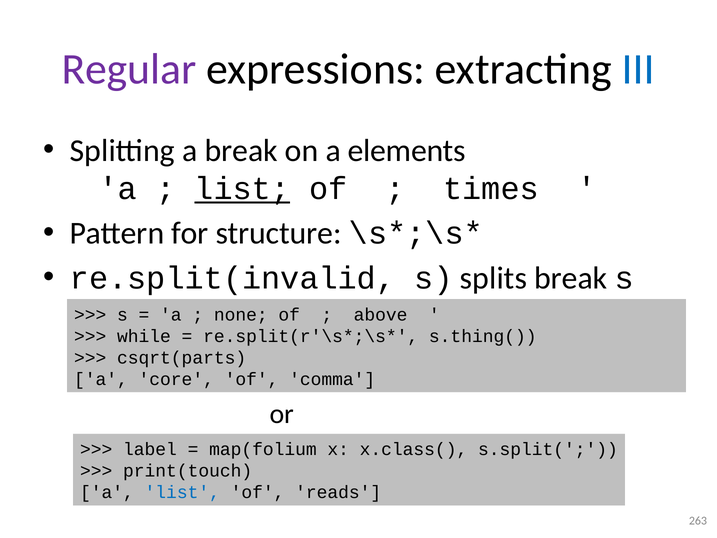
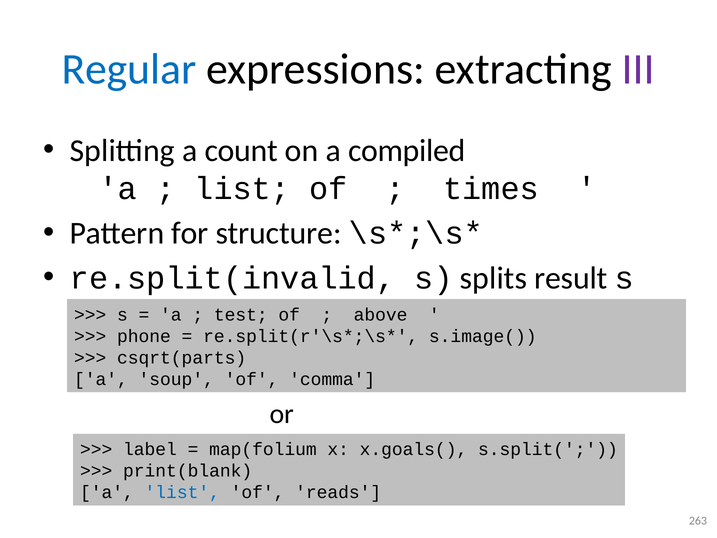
Regular colour: purple -> blue (129, 69)
III colour: blue -> purple (638, 69)
a break: break -> count (241, 150)
elements: elements -> compiled (407, 150)
list underline: present -> none (242, 189)
splits break: break -> result (571, 278)
none: none -> test (241, 314)
while: while -> phone (144, 336)
s.thing(: s.thing( -> s.image( (483, 336)
core: core -> soup (176, 379)
x.class(: x.class( -> x.goals( (413, 449)
print(touch: print(touch -> print(blank (188, 471)
